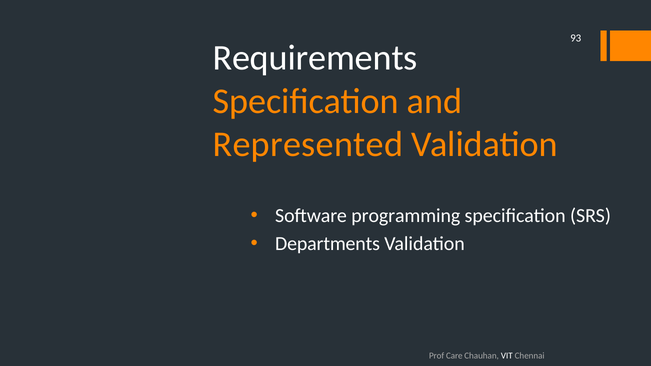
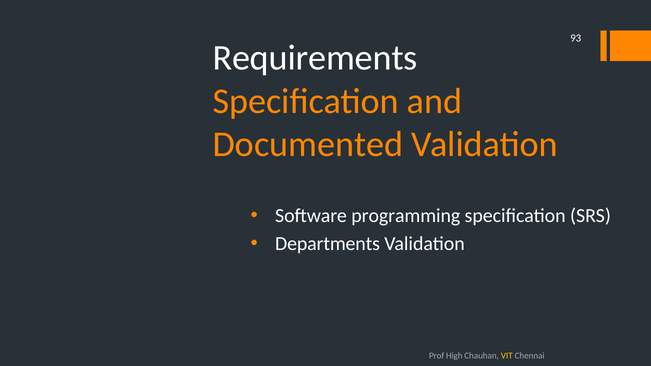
Represented: Represented -> Documented (308, 145)
Care: Care -> High (454, 356)
VIT colour: white -> yellow (507, 356)
